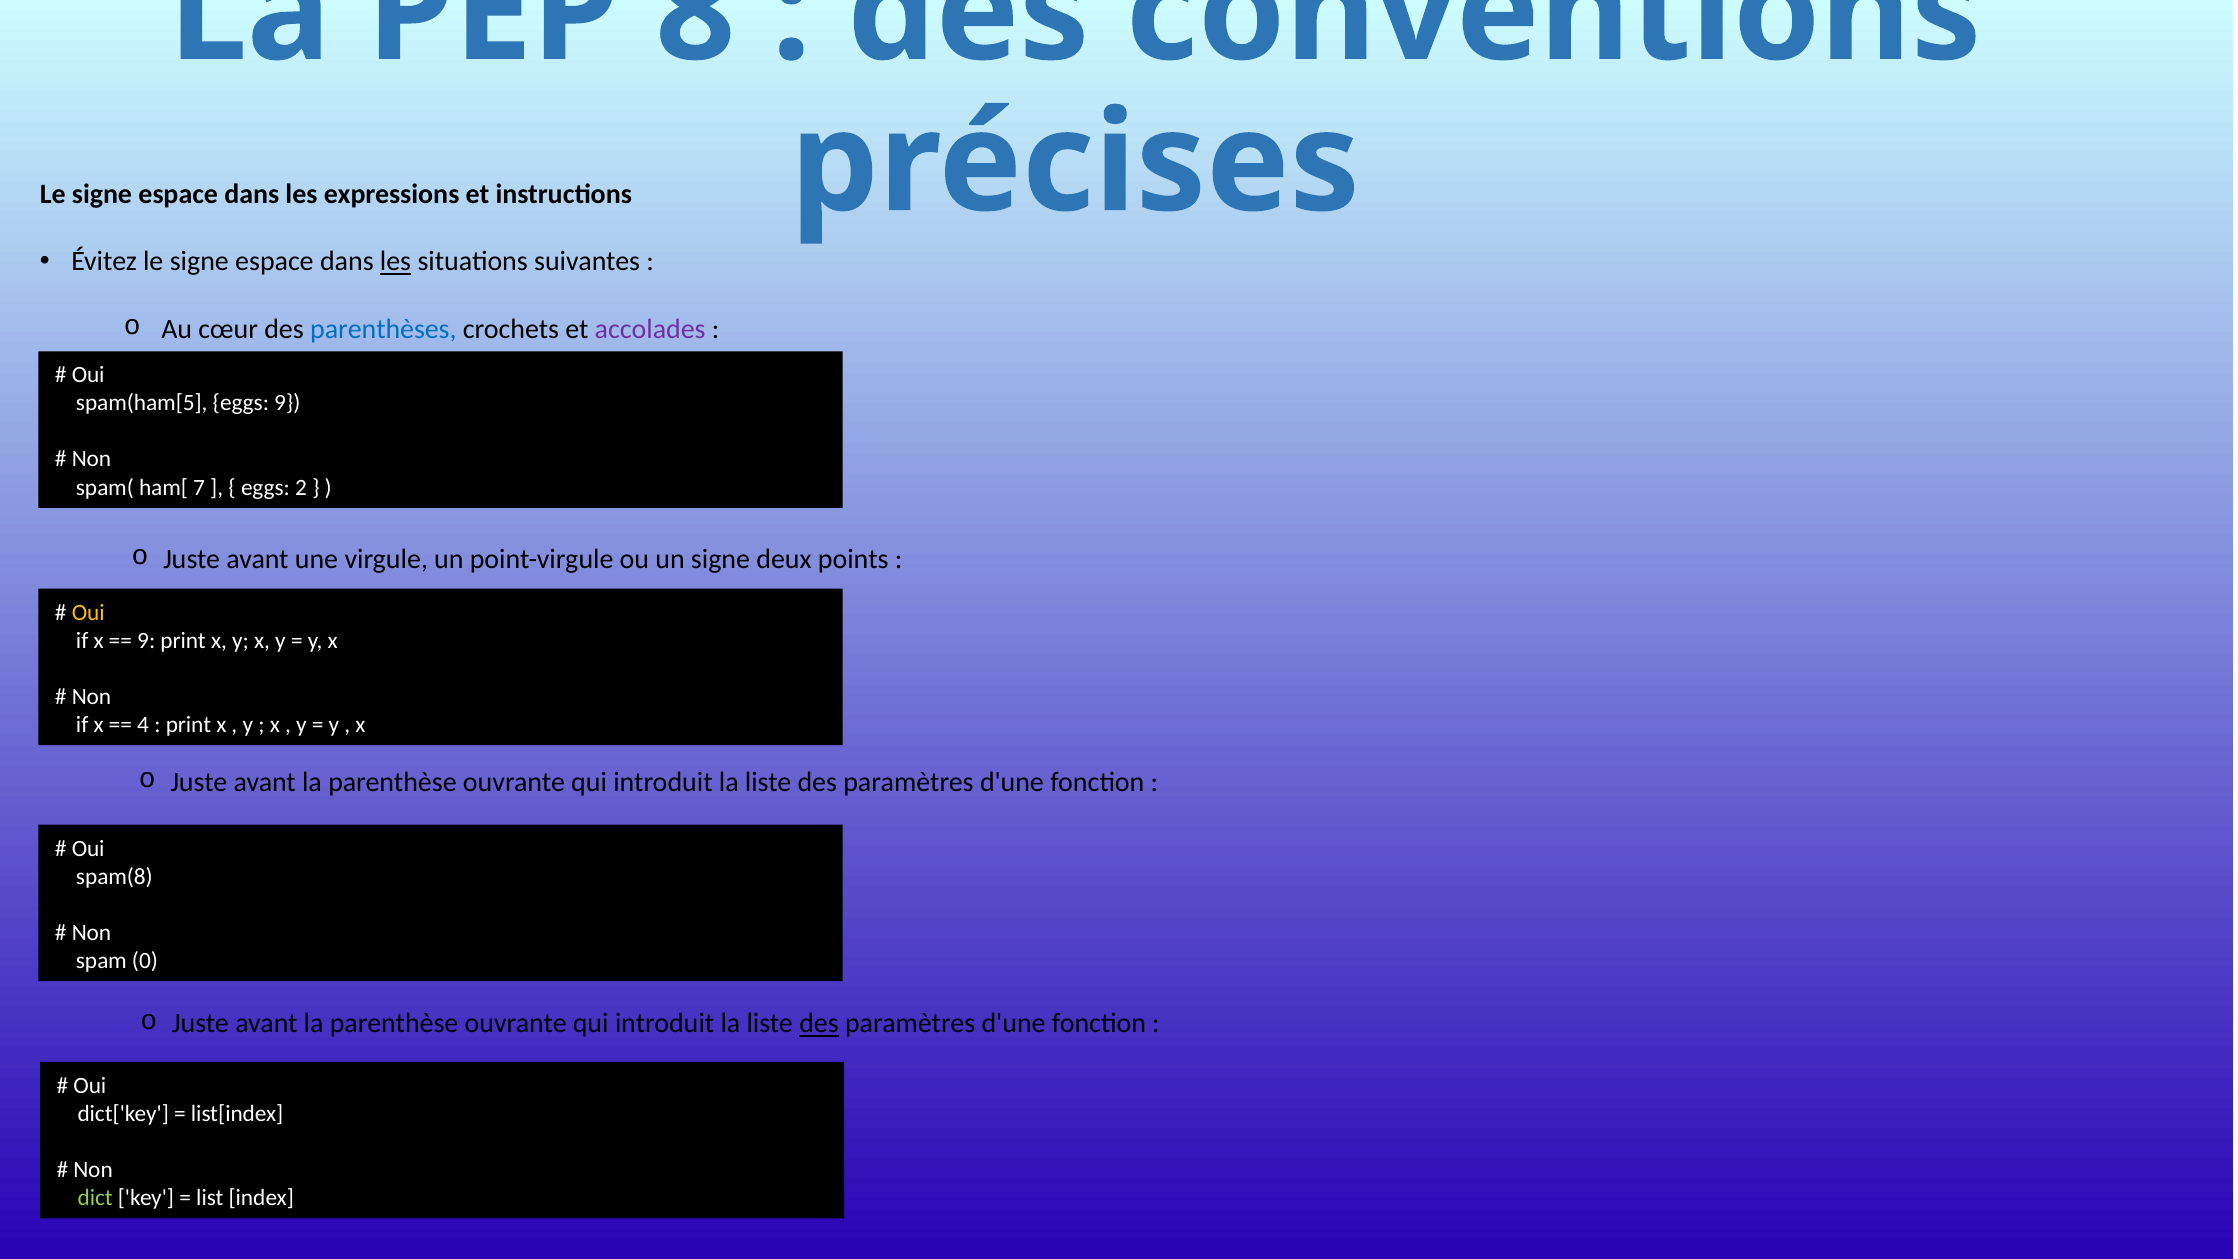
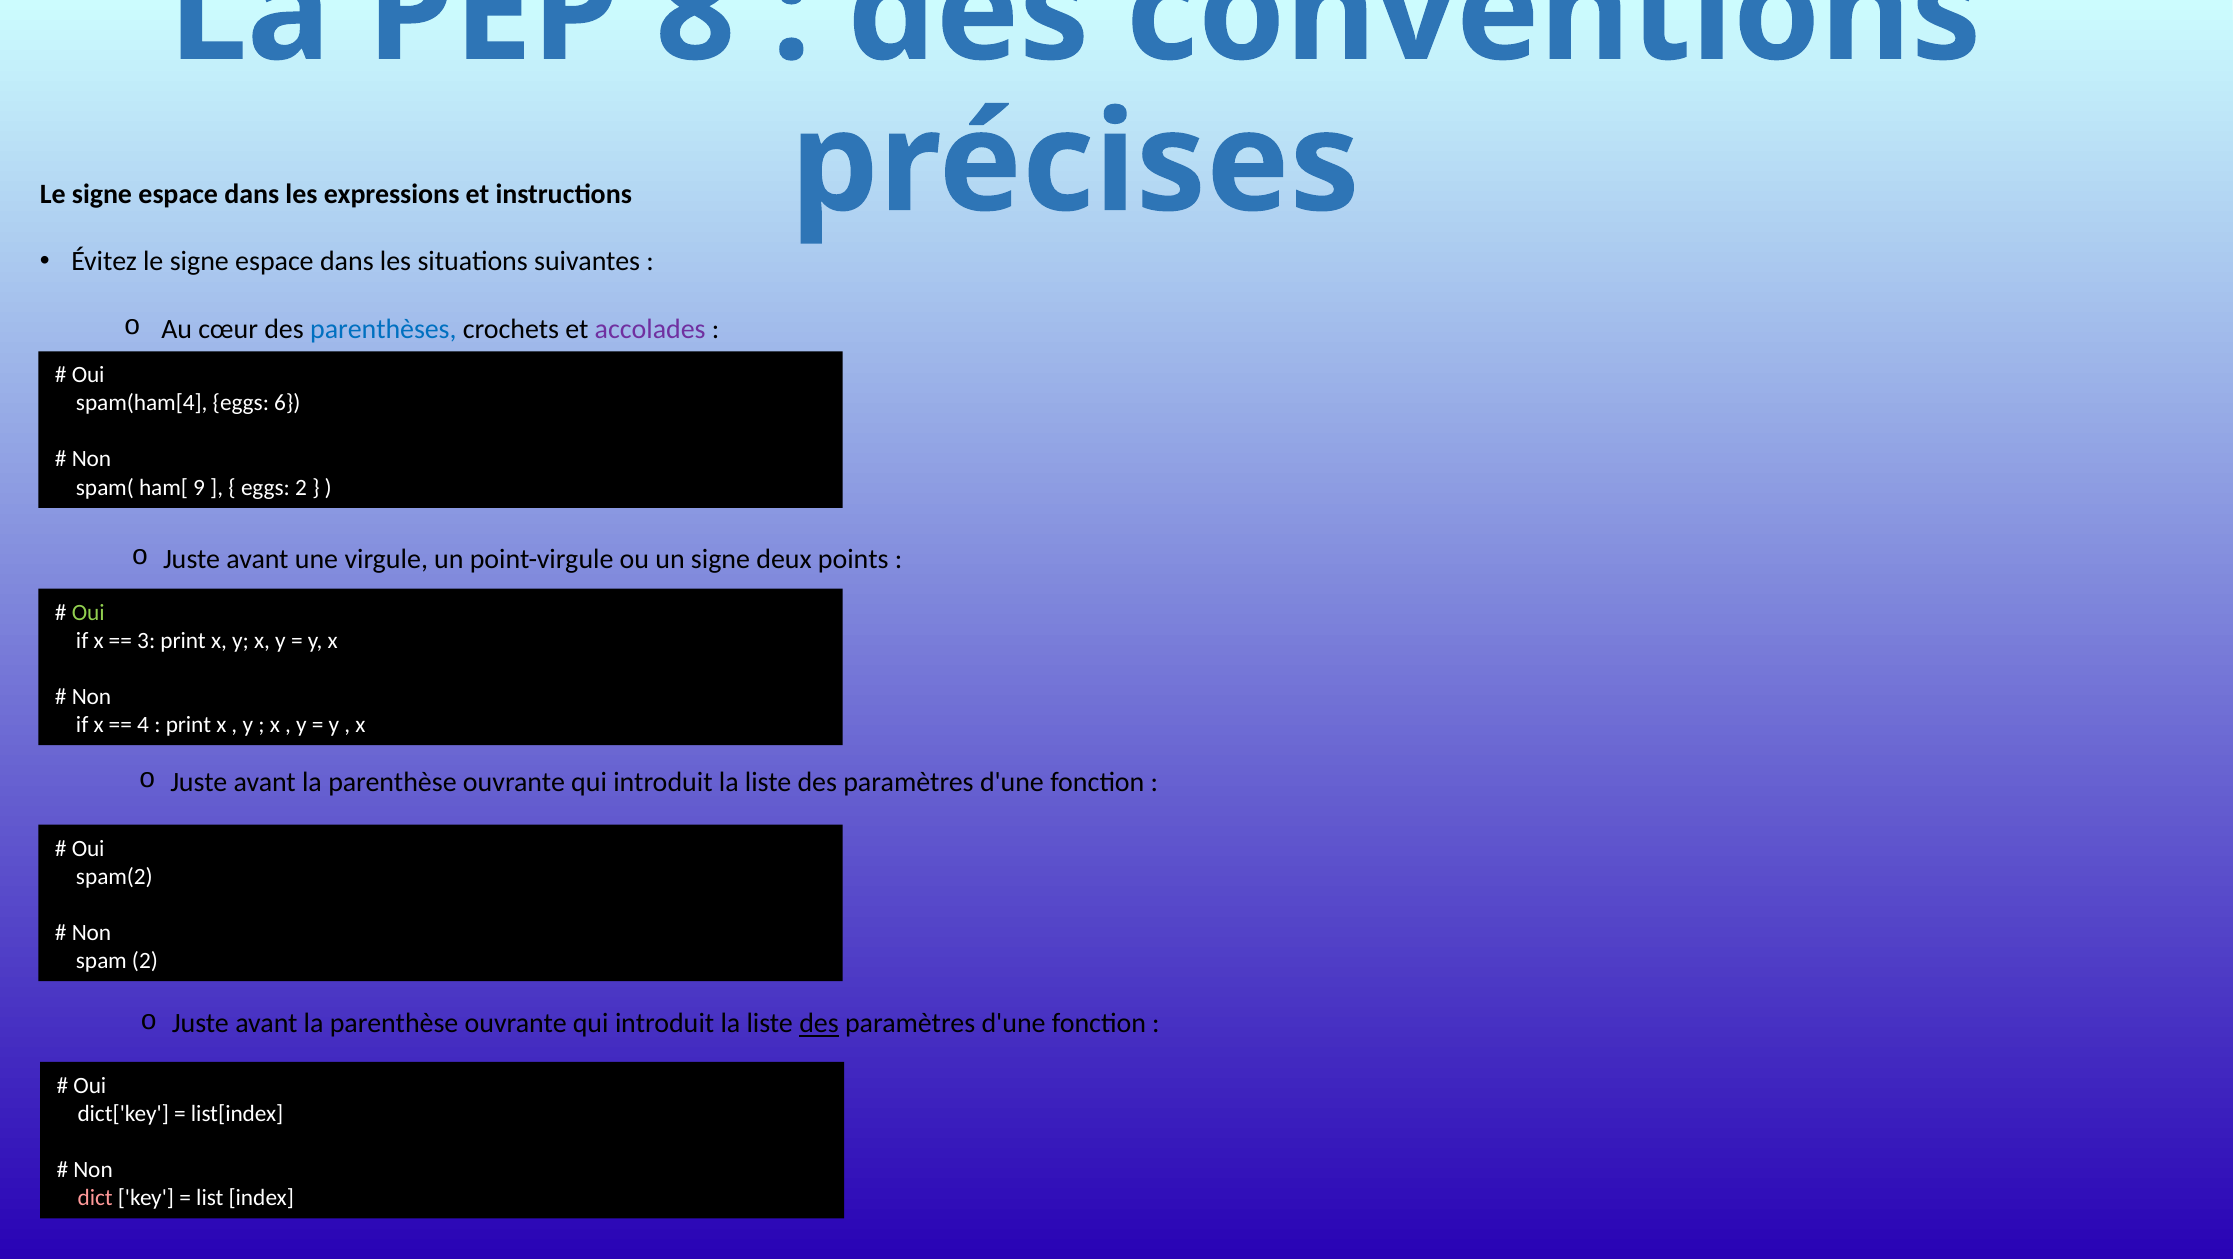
les underline: present -> none (396, 262)
spam(ham[5: spam(ham[5 -> spam(ham[4 (142, 403)
eggs 9: 9 -> 6 (287, 403)
7: 7 -> 9 (199, 487)
Oui colour: yellow -> light green (88, 612)
9: 9 -> 3 (146, 641)
spam(8: spam(8 -> spam(2 (114, 876)
spam 0: 0 -> 2 (145, 960)
dict colour: light green -> pink (95, 1198)
